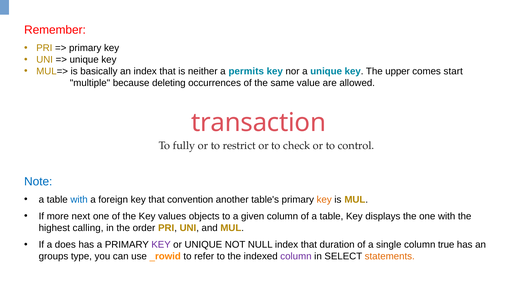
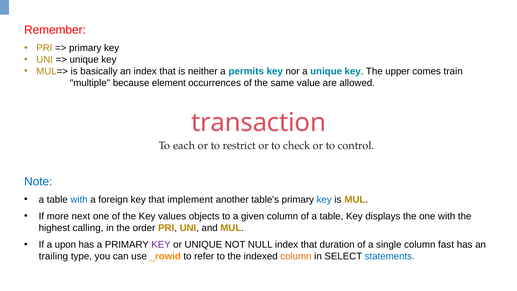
start: start -> train (453, 71)
deleting: deleting -> element (169, 83)
fully: fully -> each (184, 145)
convention: convention -> implement (190, 199)
key colour: orange -> blue (324, 199)
does: does -> upon (65, 245)
true: true -> fast (446, 245)
groups: groups -> trailing (53, 256)
column colour: purple -> orange (296, 256)
statements colour: orange -> blue (390, 256)
